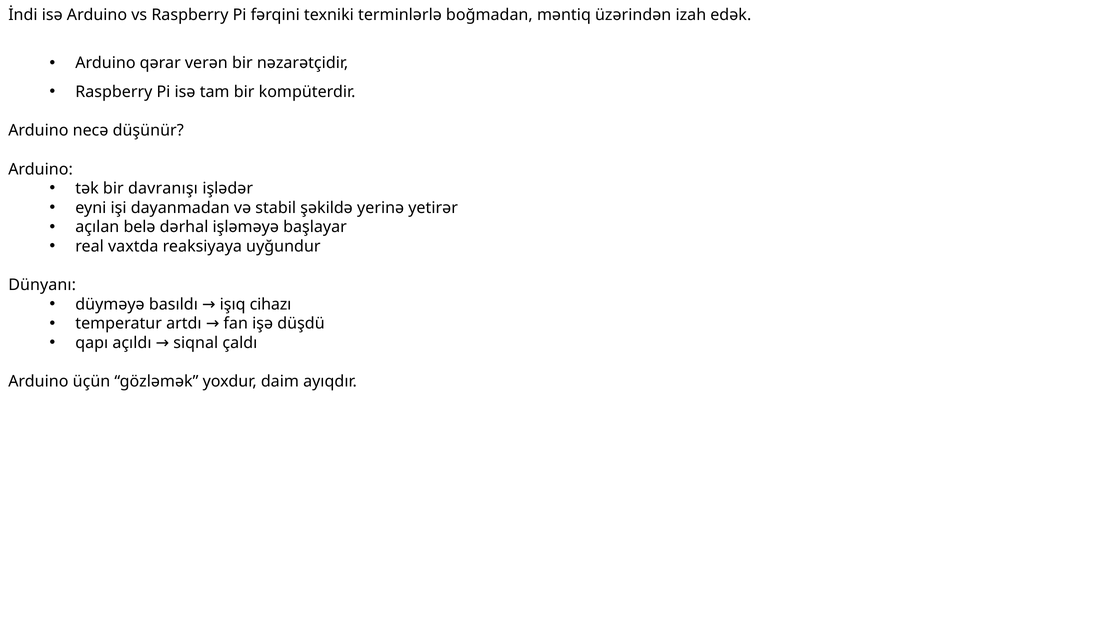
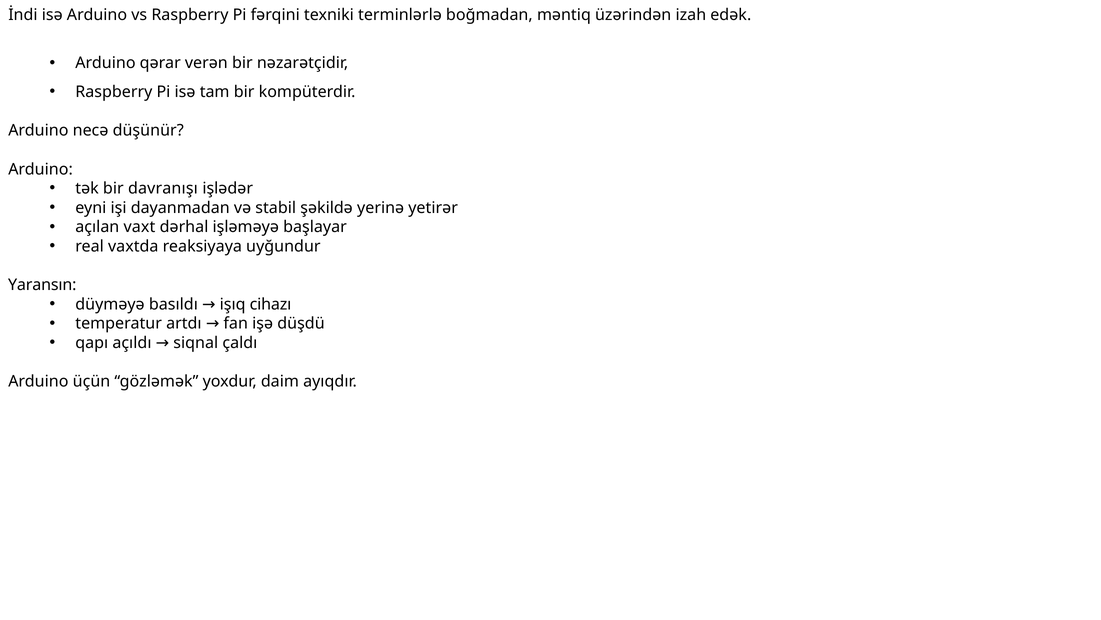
belə: belə -> vaxt (139, 227)
Dünyanı: Dünyanı -> Yaransın (42, 285)
